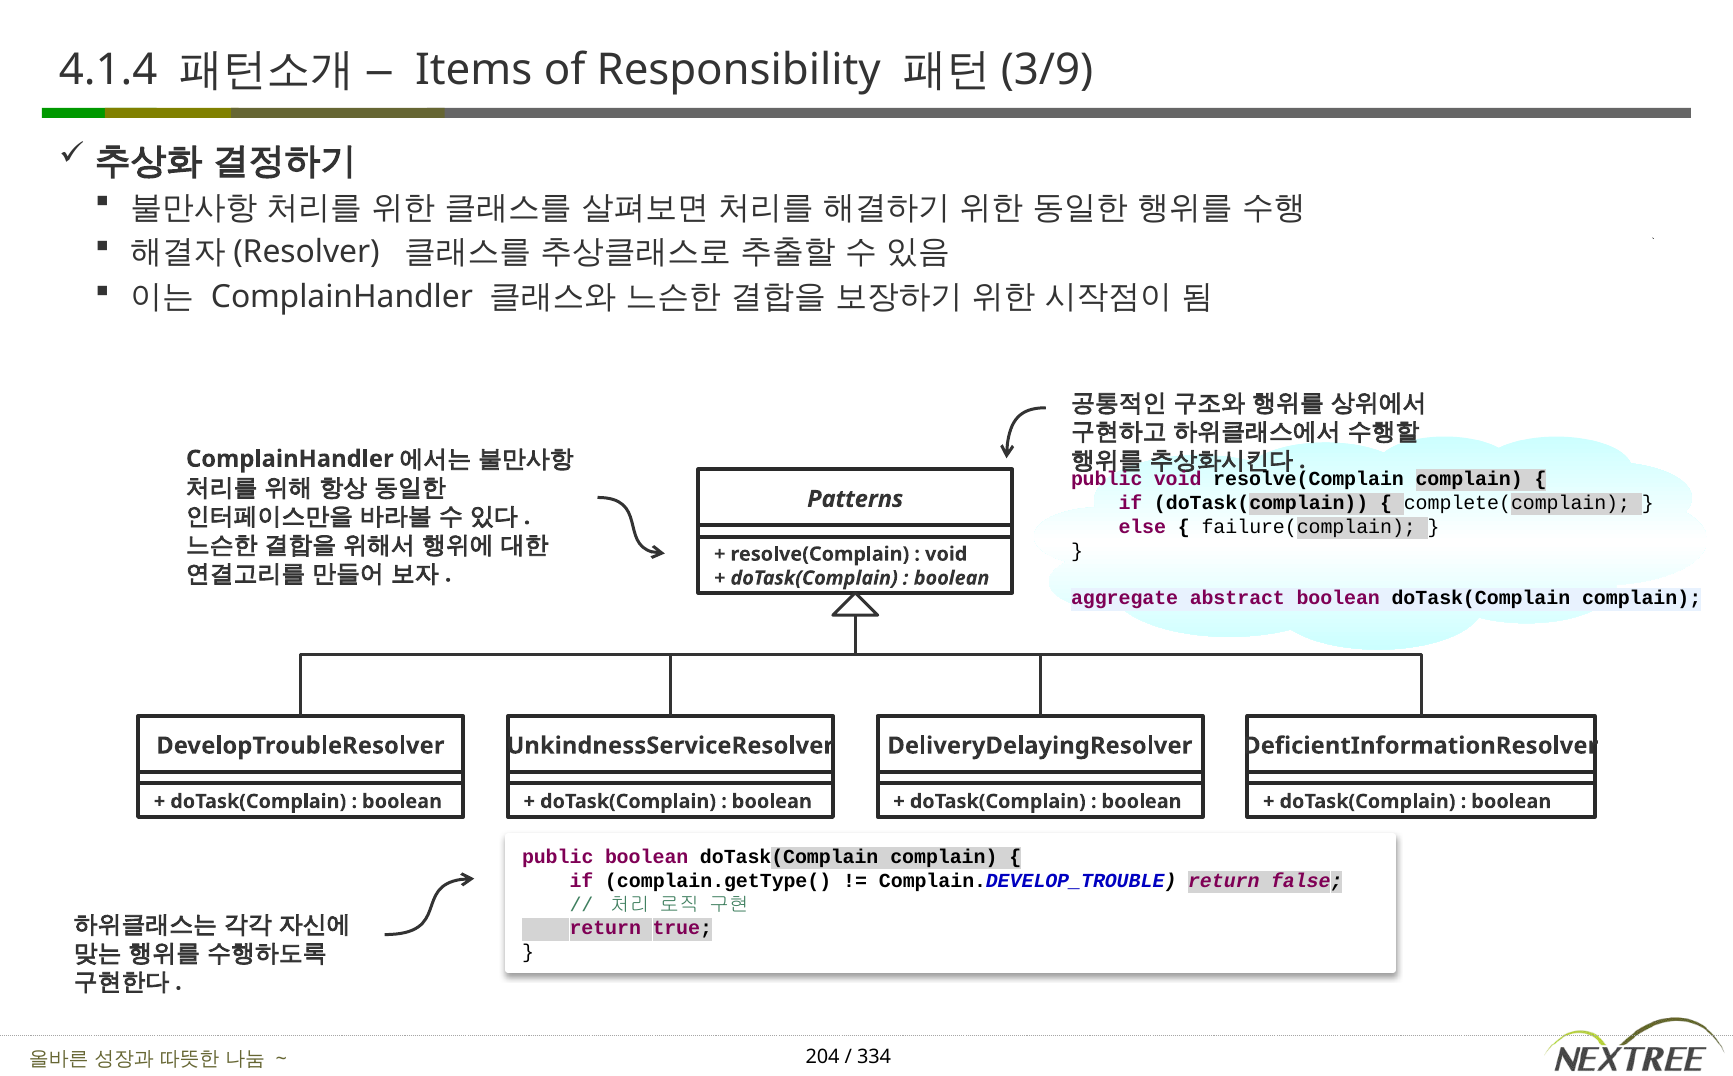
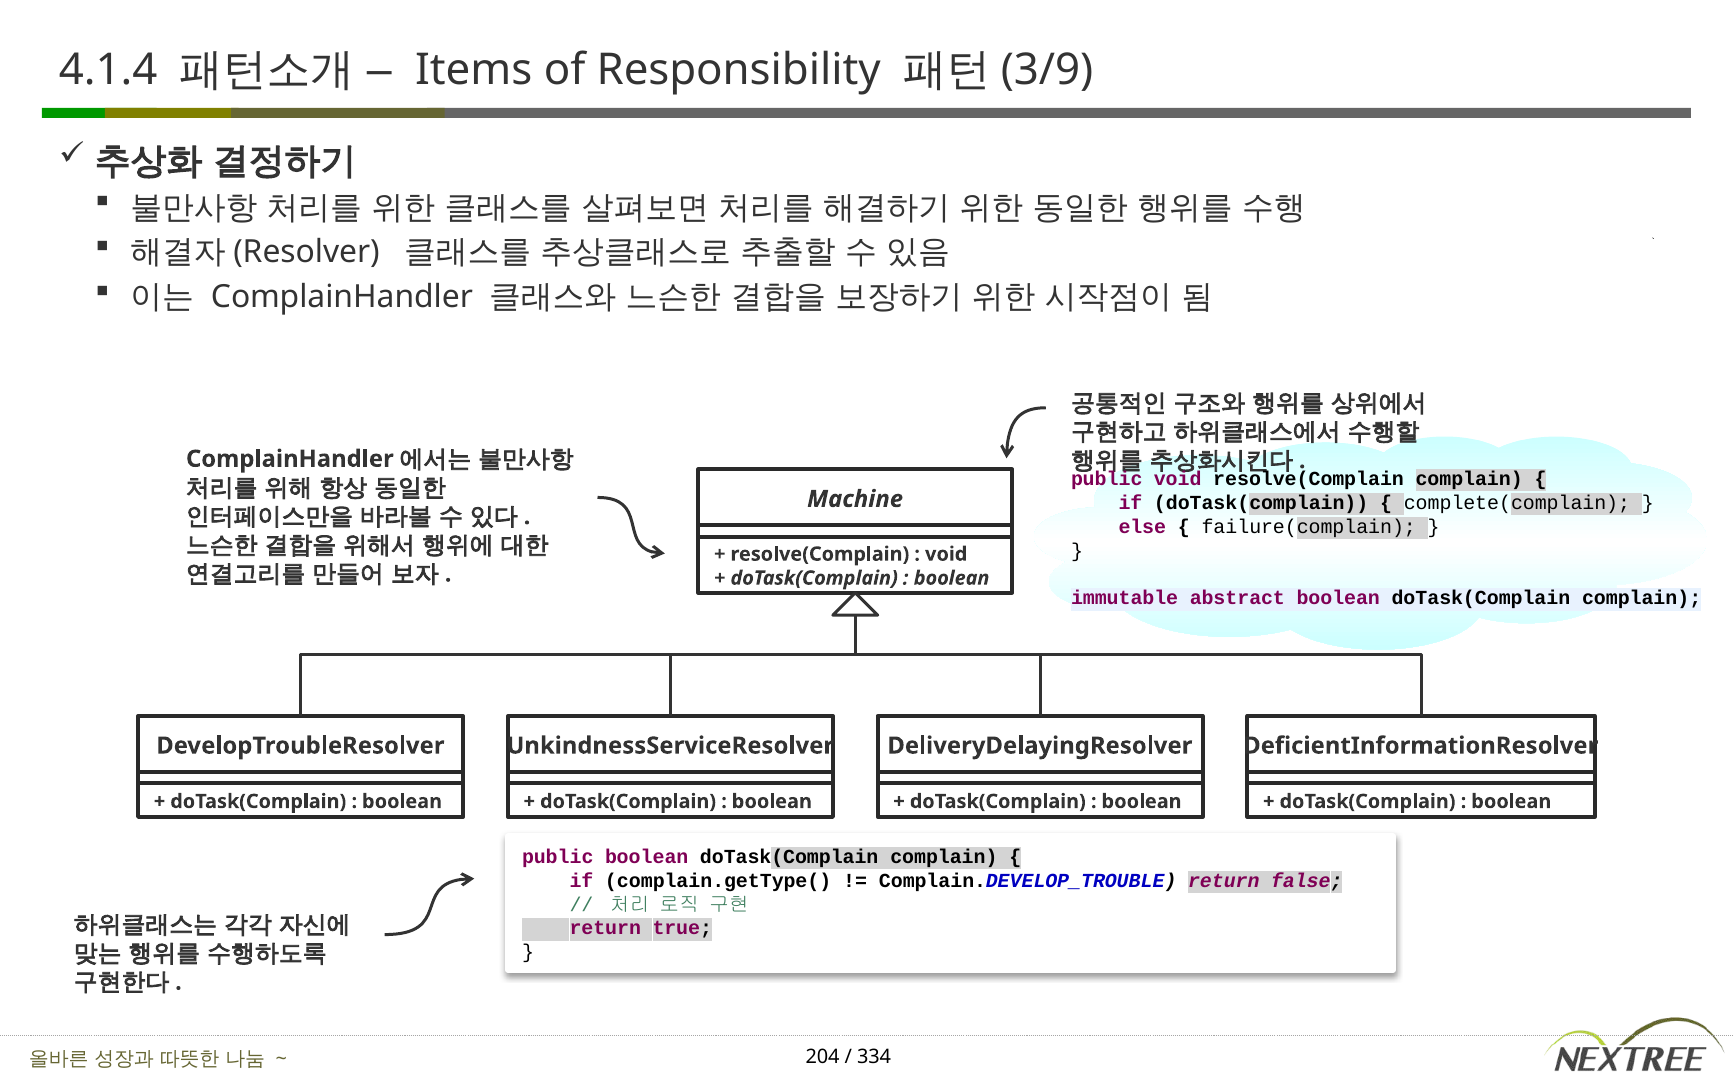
Patterns: Patterns -> Machine (855, 499)
aggregate: aggregate -> immutable (1125, 598)
